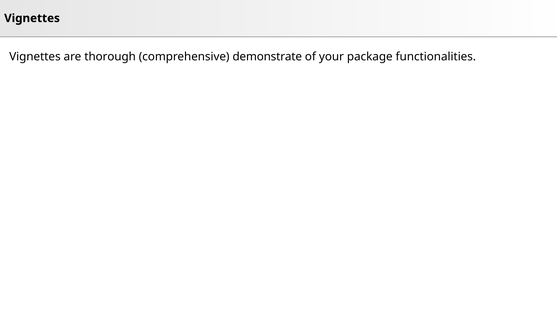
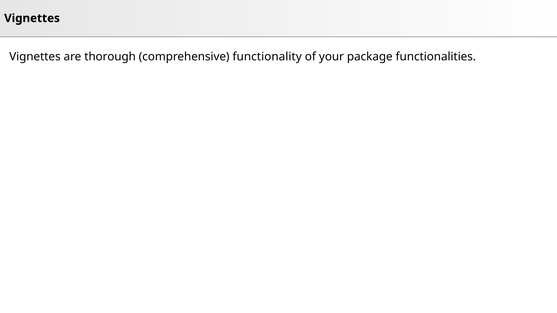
demonstrate: demonstrate -> functionality (267, 57)
